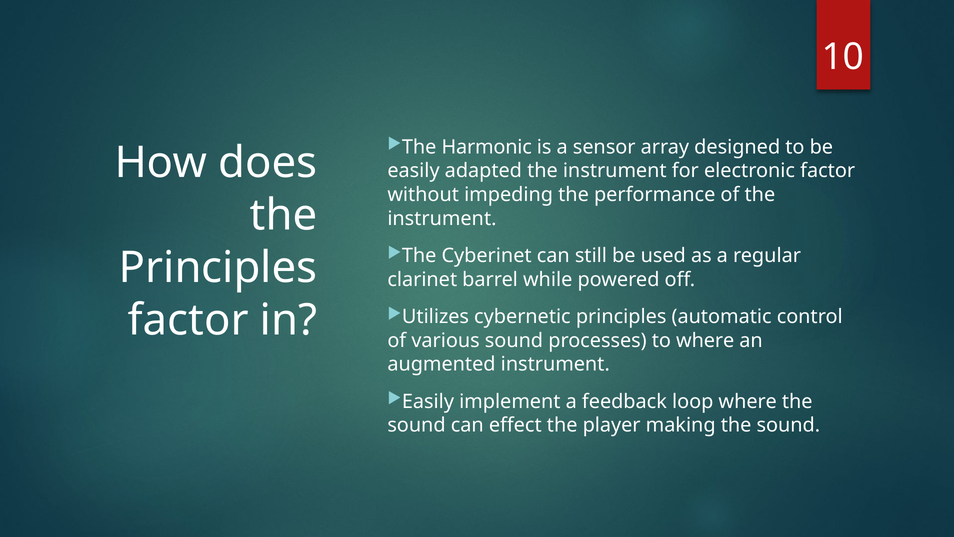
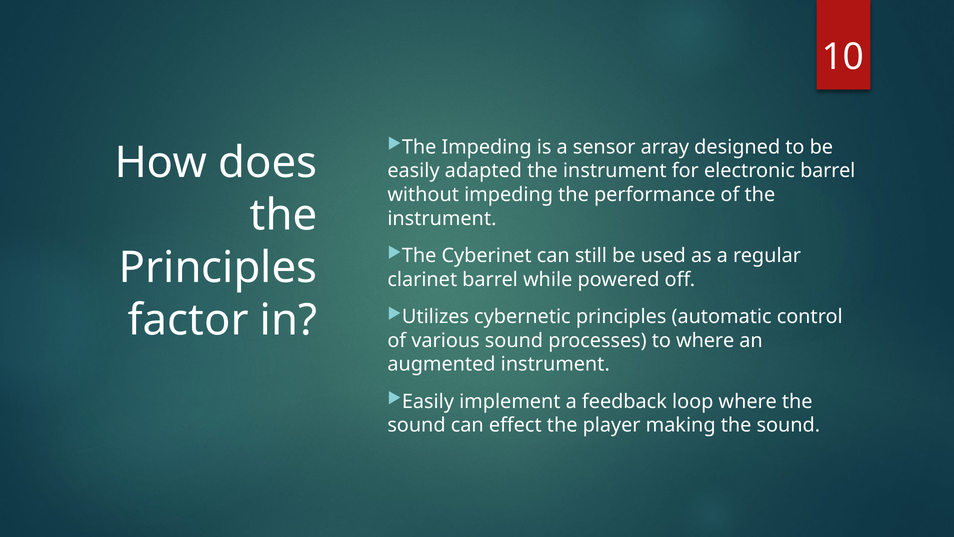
The Harmonic: Harmonic -> Impeding (487, 147)
electronic factor: factor -> barrel (828, 171)
